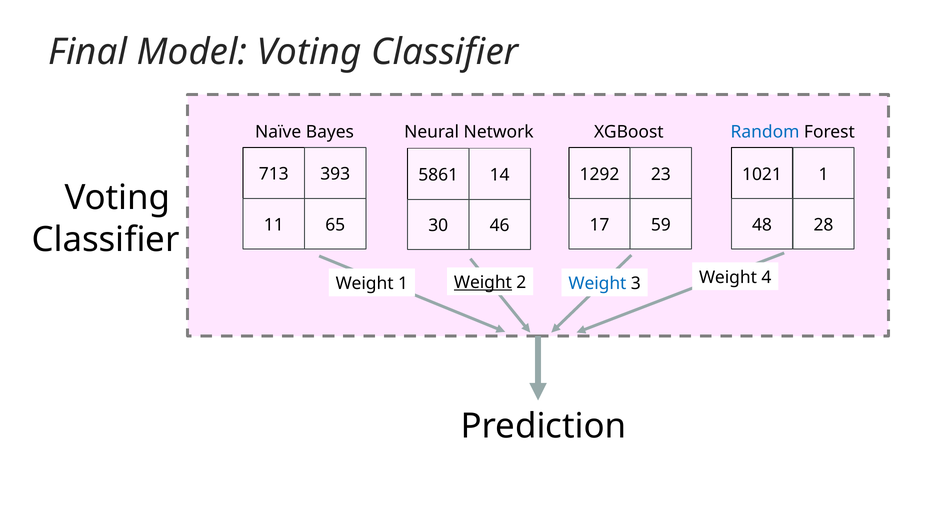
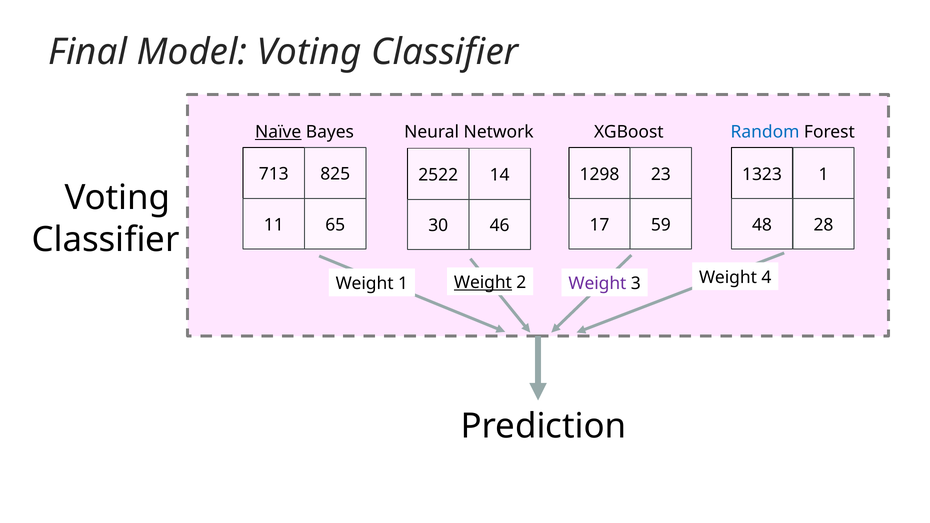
Naïve underline: none -> present (278, 132)
393: 393 -> 825 (335, 174)
1292: 1292 -> 1298 (599, 174)
1021: 1021 -> 1323 (762, 174)
5861: 5861 -> 2522 (438, 175)
Weight colour: blue -> purple (597, 284)
